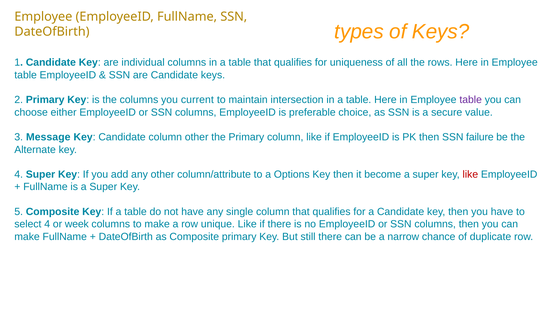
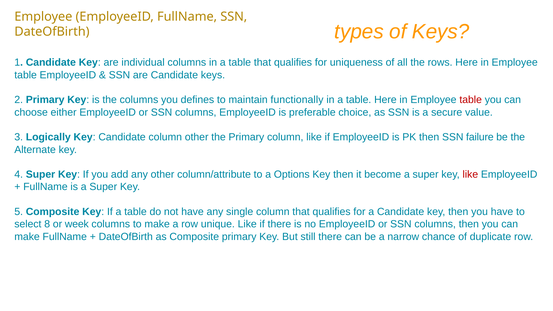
current: current -> defines (197, 100)
intersection: intersection -> functionally (297, 100)
table colour: purple -> red (471, 100)
Message: Message -> Logically (48, 137)
select 4: 4 -> 8 (47, 224)
